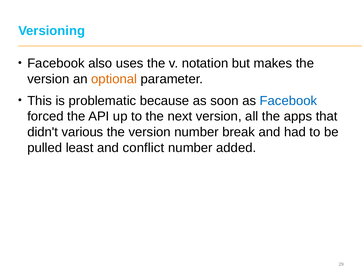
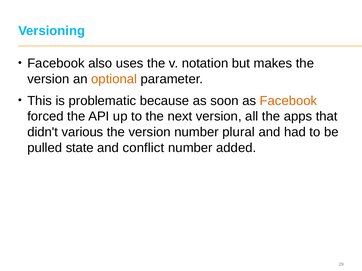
Facebook colour: blue -> orange (288, 101)
break: break -> plural (239, 132)
least: least -> state (80, 148)
